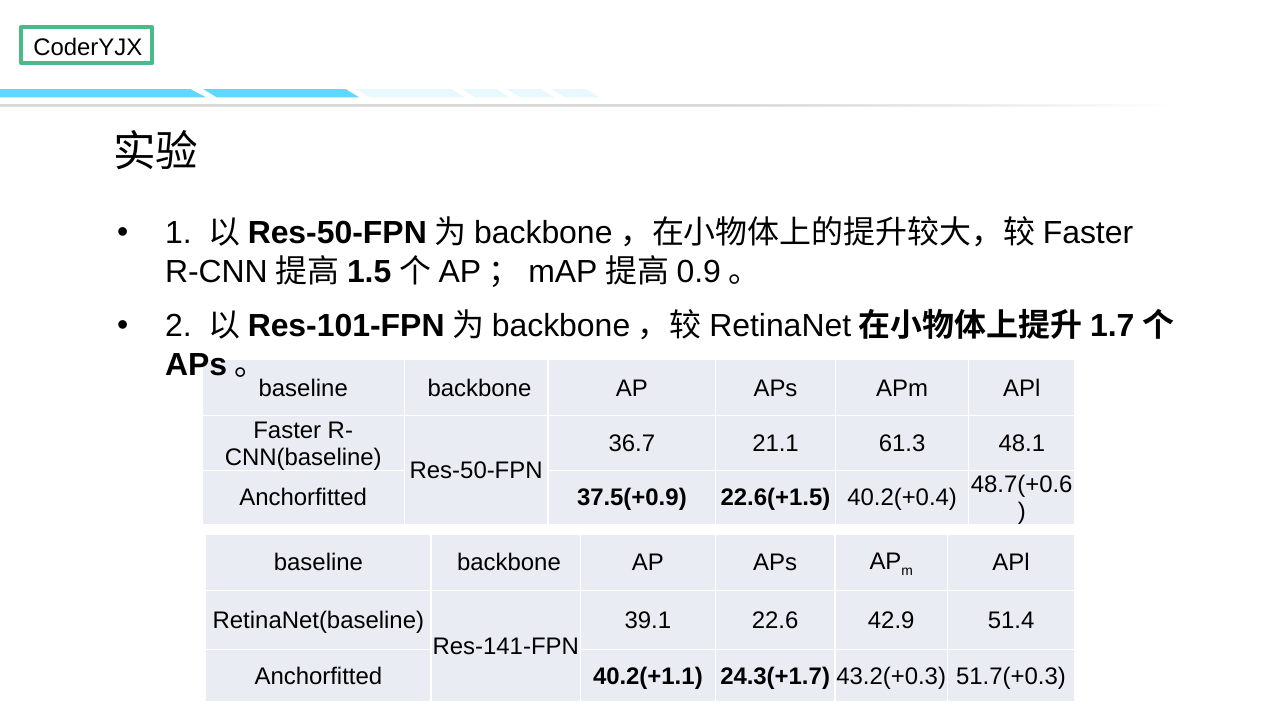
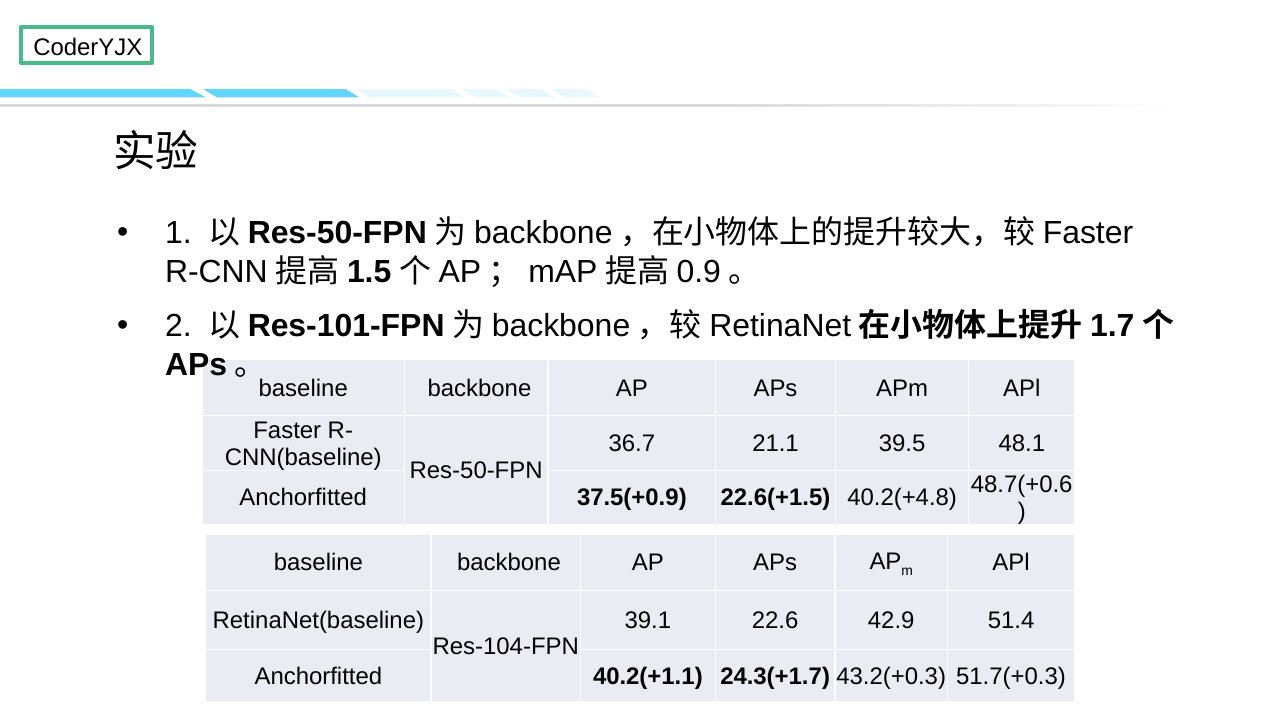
61.3: 61.3 -> 39.5 (902, 444)
40.2(+0.4: 40.2(+0.4 -> 40.2(+4.8 (902, 498)
Res-141-FPN: Res-141-FPN -> Res-104-FPN (506, 647)
